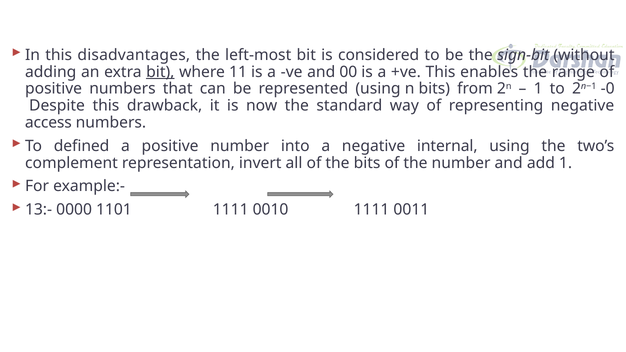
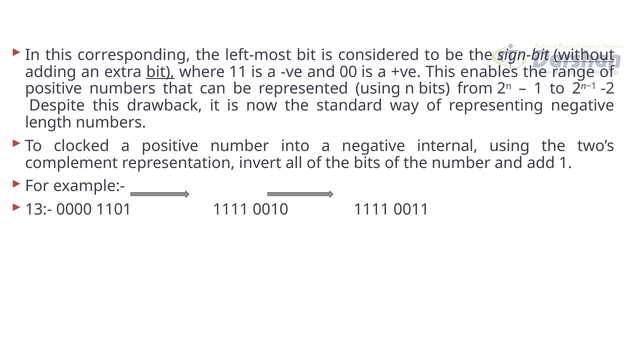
disadvantages: disadvantages -> corresponding (134, 55)
without underline: none -> present (584, 55)
-0: -0 -> -2 (608, 89)
access: access -> length (48, 123)
defined: defined -> clocked (82, 146)
